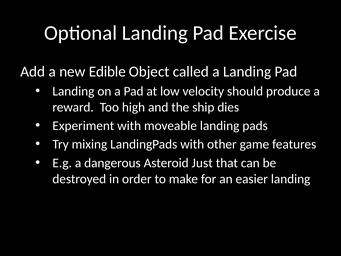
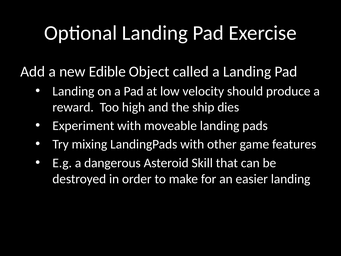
Just: Just -> Skill (202, 163)
